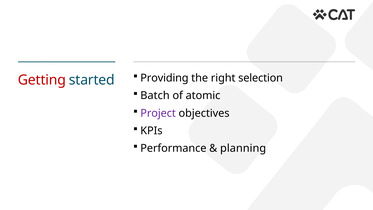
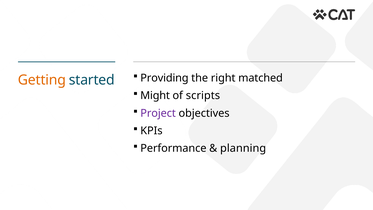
Getting colour: red -> orange (42, 80)
selection: selection -> matched (261, 78)
Batch: Batch -> Might (155, 96)
atomic: atomic -> scripts (203, 96)
